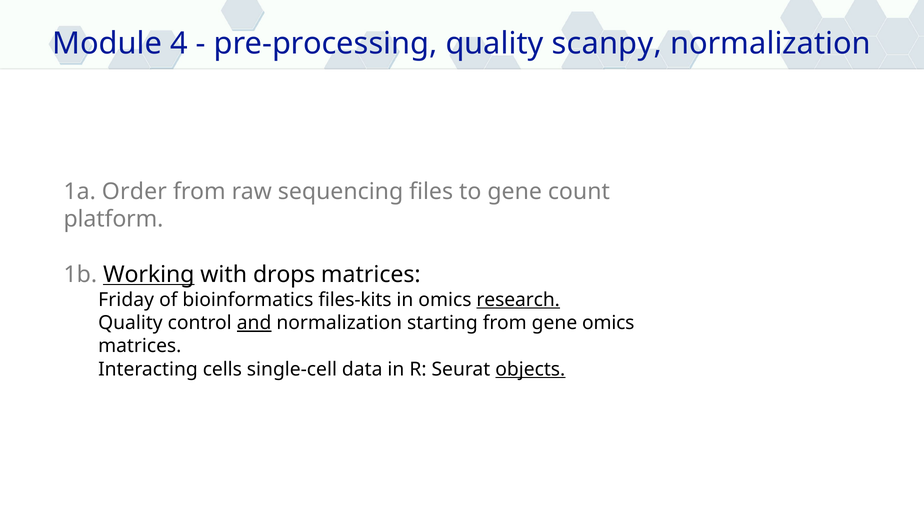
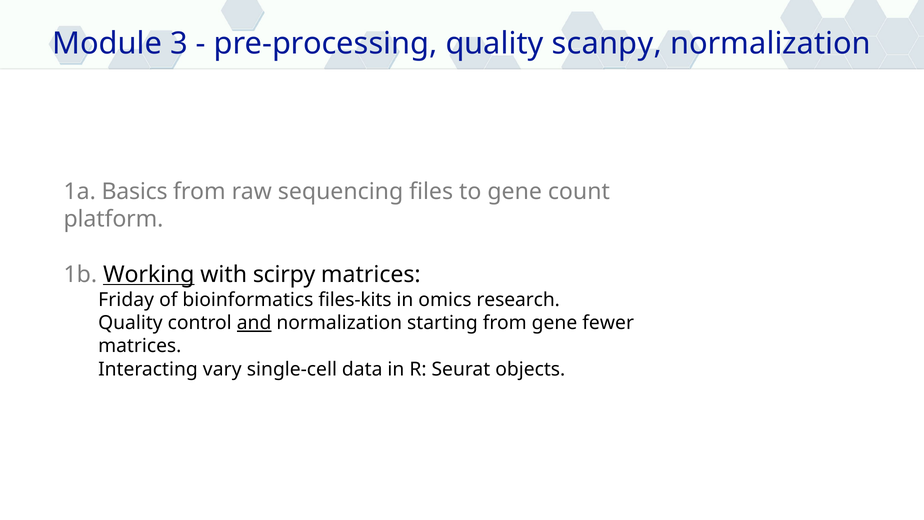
4: 4 -> 3 (179, 44)
Order: Order -> Basics (135, 191)
drops: drops -> scirpy (284, 274)
research underline: present -> none (518, 300)
gene omics: omics -> fewer (608, 323)
cells: cells -> vary (222, 369)
objects underline: present -> none (530, 369)
